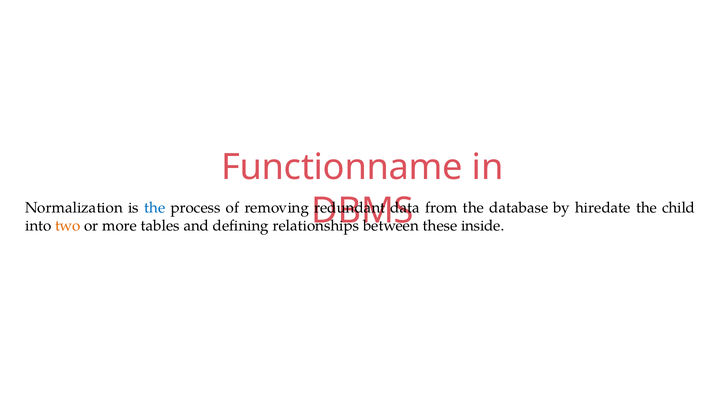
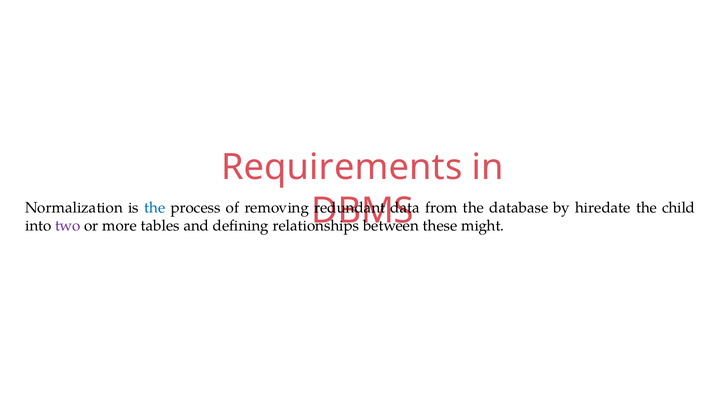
Functionname: Functionname -> Requirements (342, 167)
two colour: orange -> purple (68, 226)
inside: inside -> might (483, 226)
